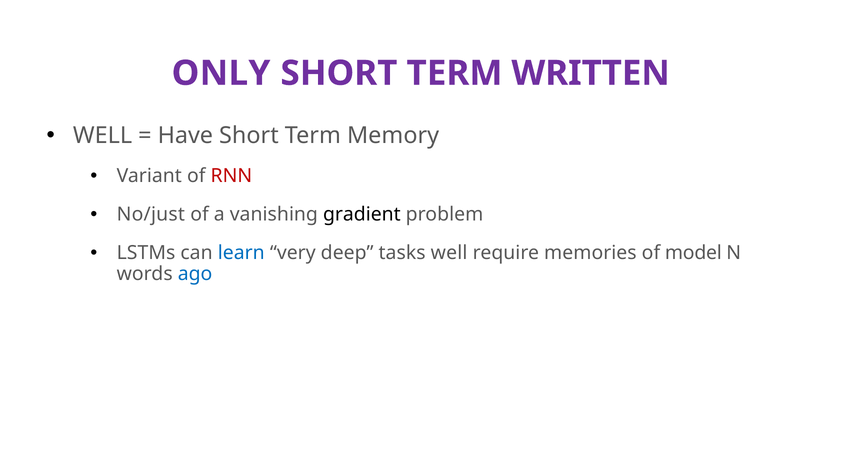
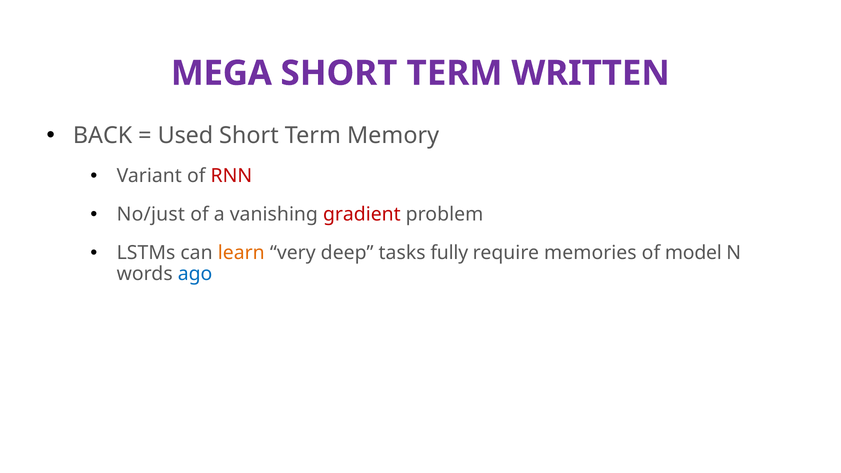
ONLY: ONLY -> MEGA (221, 73)
WELL: WELL -> BACK (103, 135)
Have: Have -> Used (185, 135)
gradient colour: black -> red (362, 215)
learn colour: blue -> orange (241, 253)
tasks well: well -> fully (449, 253)
